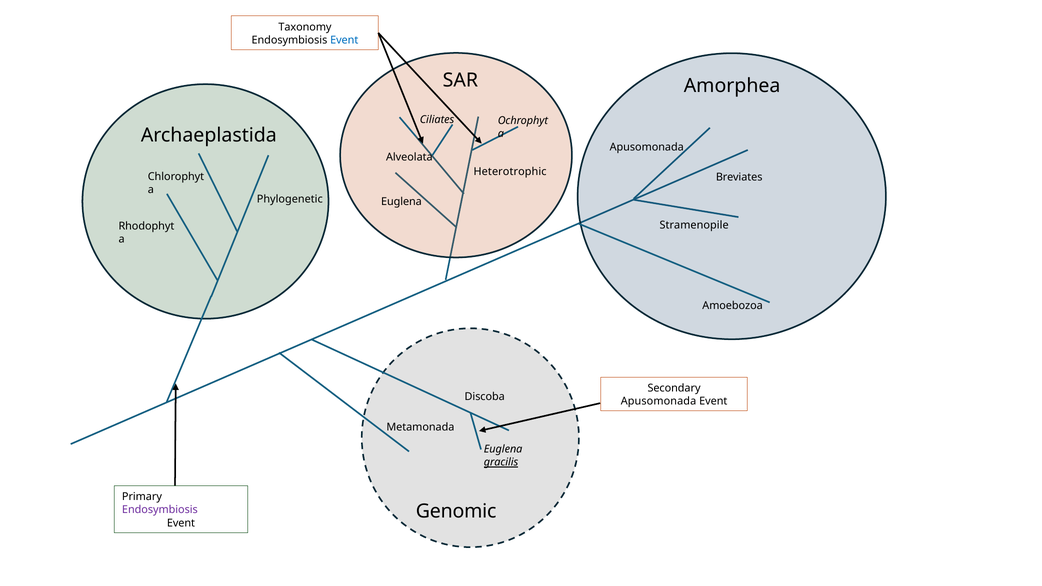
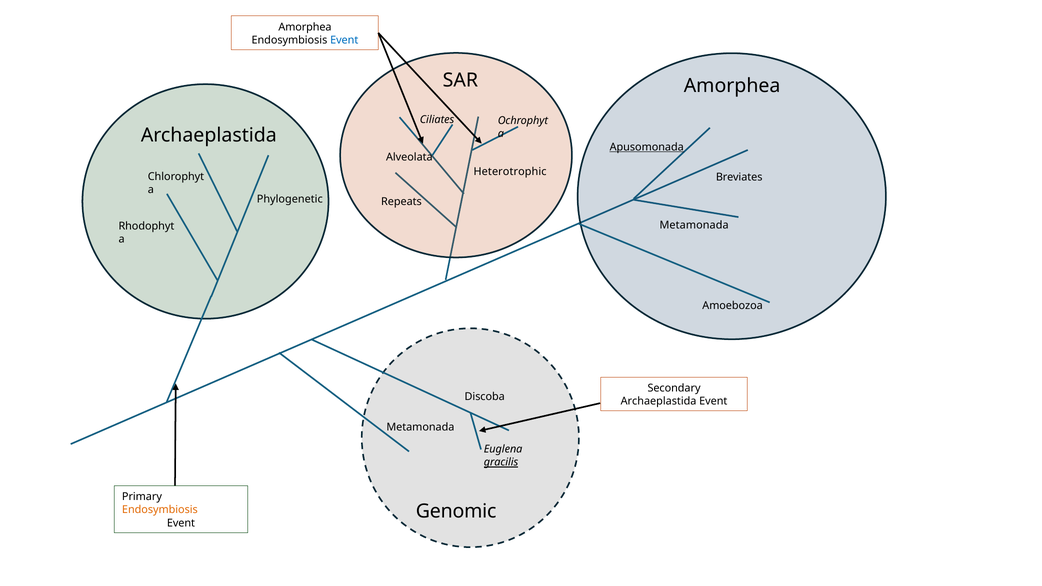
Taxonomy: Taxonomy -> Amorphea (305, 27)
Apusomonada underline: none -> present (647, 147)
Euglena: Euglena -> Repeats (401, 202)
Stramenopile: Stramenopile -> Metamonada (694, 225)
Apusomonada: Apusomonada -> Archaeplastida (659, 401)
Endosymbiosis colour: purple -> orange (160, 510)
